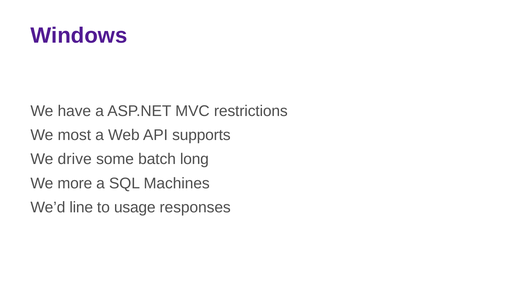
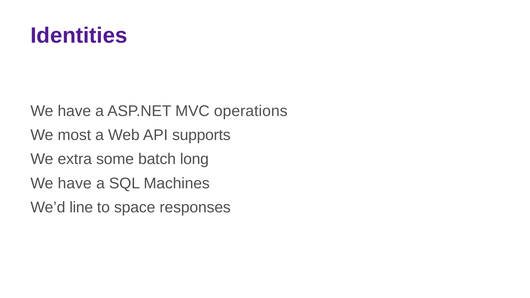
Windows: Windows -> Identities (79, 36)
restrictions: restrictions -> operations (251, 111)
drive: drive -> extra (75, 159)
more: more -> have (75, 183)
usage: usage -> space (135, 207)
